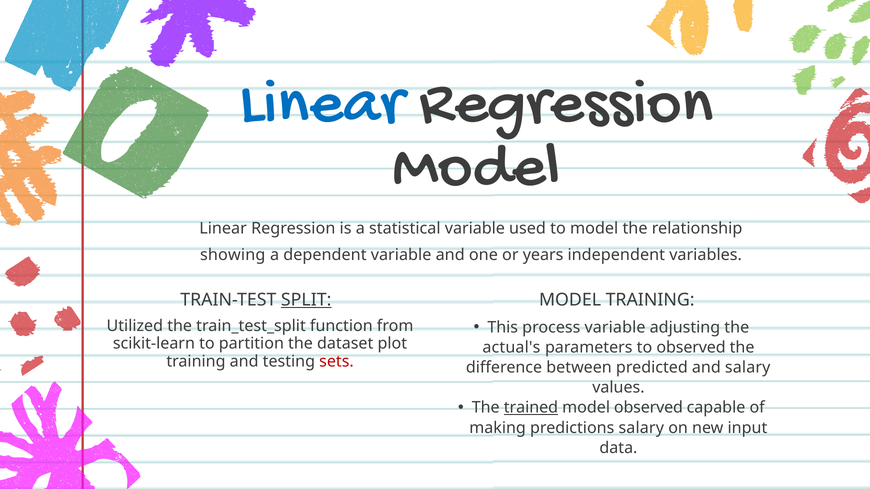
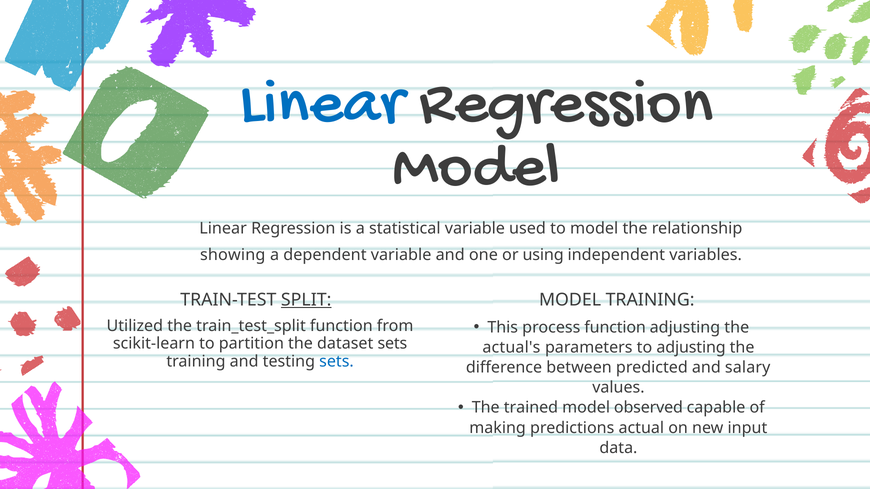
years: years -> using (543, 255)
process variable: variable -> function (615, 328)
dataset plot: plot -> sets (392, 344)
to observed: observed -> adjusting (691, 348)
sets colour: red -> blue (336, 362)
trained underline: present -> none (531, 408)
predictions salary: salary -> actual (641, 428)
